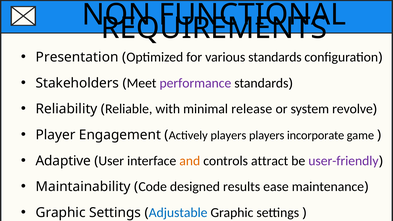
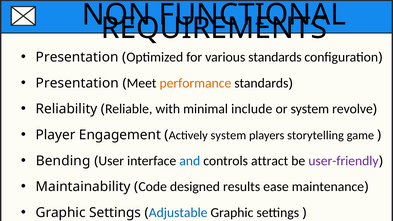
Stakeholders: Stakeholders -> Presentation (77, 83)
performance colour: purple -> orange (195, 83)
release: release -> include (252, 109)
Actively players: players -> system (228, 135)
incorporate: incorporate -> storytelling (316, 135)
Adaptive: Adaptive -> Bending (63, 161)
and colour: orange -> blue (190, 161)
